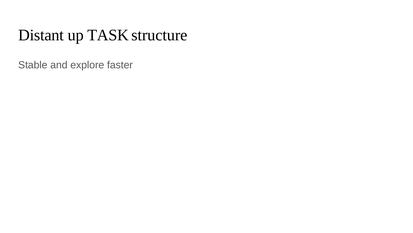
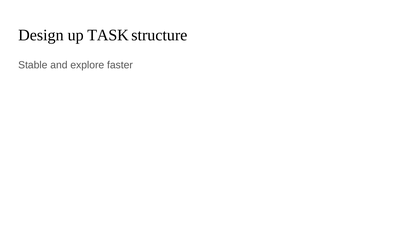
Distant: Distant -> Design (41, 35)
